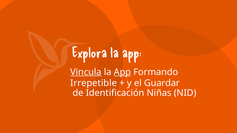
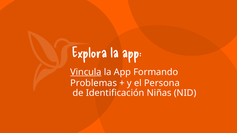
App underline: present -> none (122, 72)
Irrepetible: Irrepetible -> Problemas (94, 83)
Guardar: Guardar -> Persona (162, 83)
